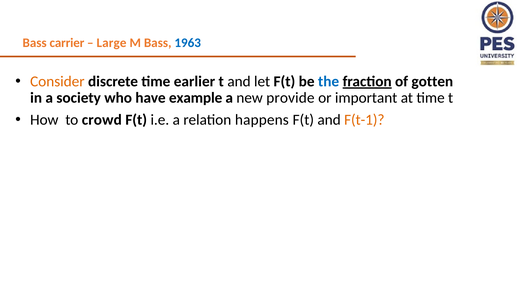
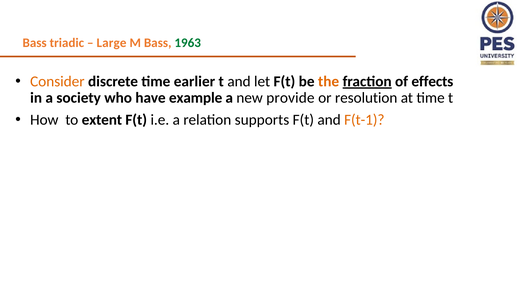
carrier: carrier -> triadic (67, 43)
1963 colour: blue -> green (188, 43)
the colour: blue -> orange (329, 82)
gotten: gotten -> effects (432, 82)
important: important -> resolution (366, 98)
crowd: crowd -> extent (102, 120)
happens: happens -> supports (262, 120)
